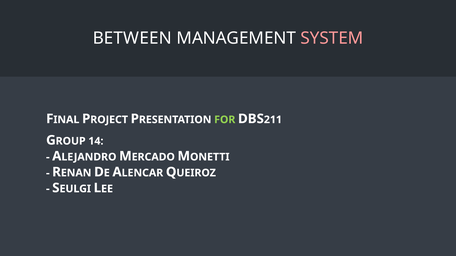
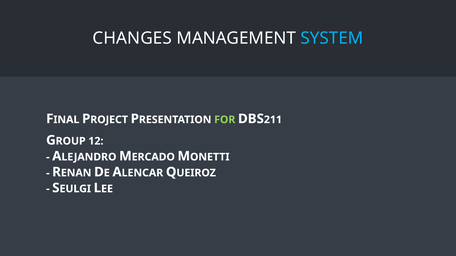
BETWEEN: BETWEEN -> CHANGES (132, 38)
SYSTEM colour: pink -> light blue (332, 38)
14: 14 -> 12 (96, 141)
